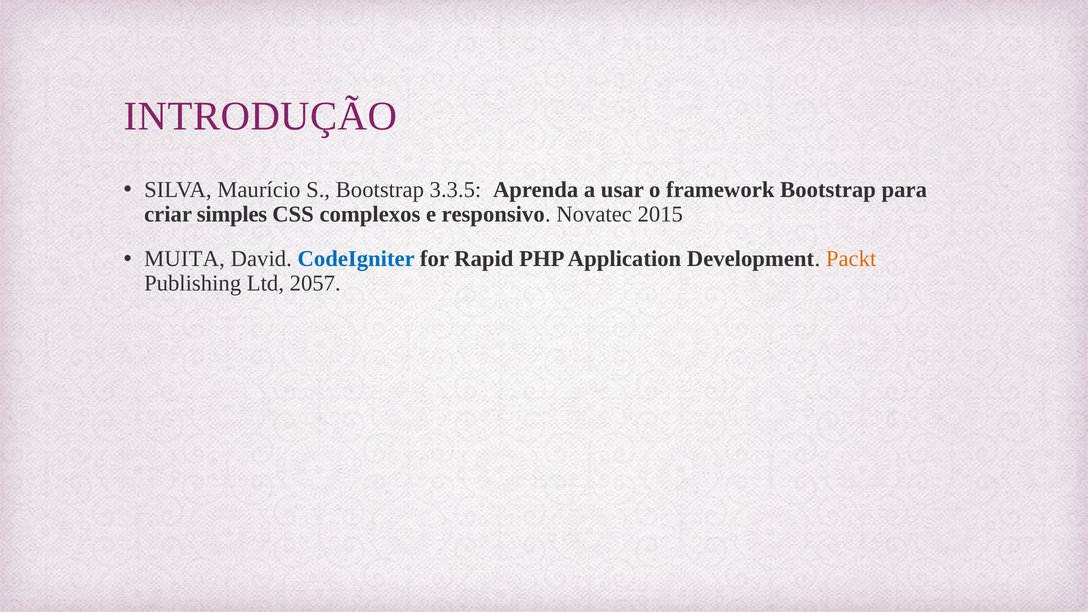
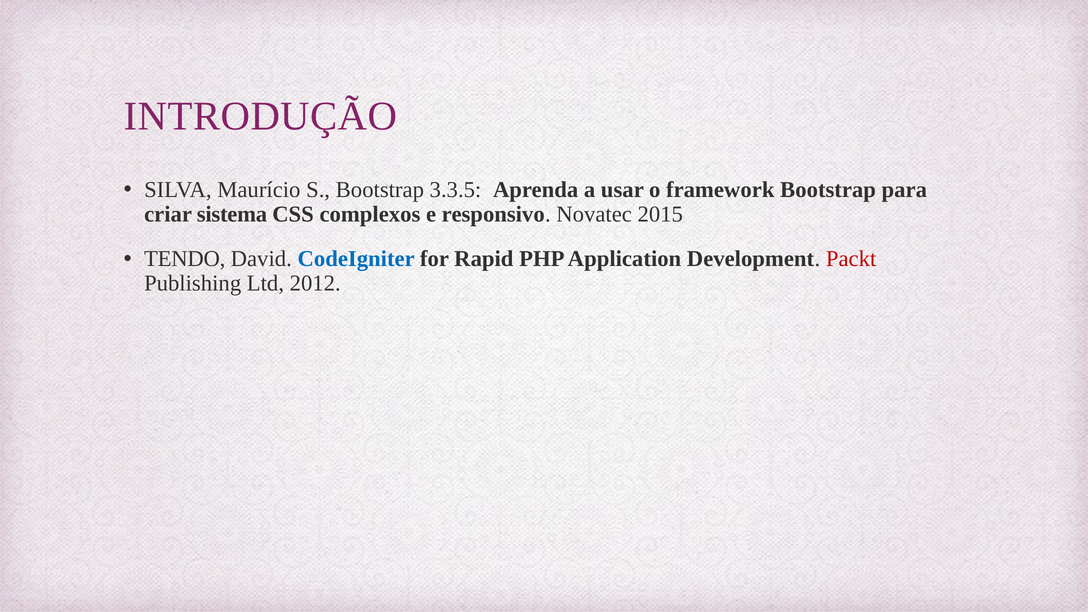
simples: simples -> sistema (232, 214)
MUITA: MUITA -> TENDO (185, 259)
Packt colour: orange -> red (851, 259)
2057: 2057 -> 2012 (315, 283)
